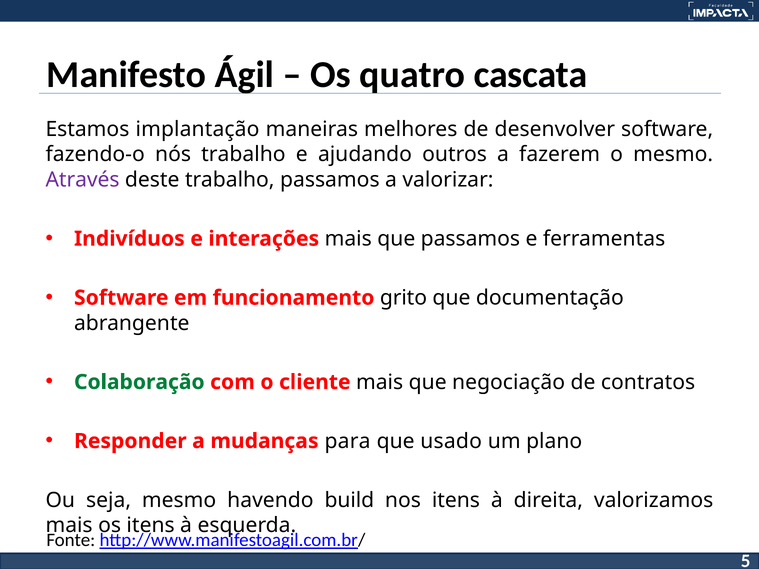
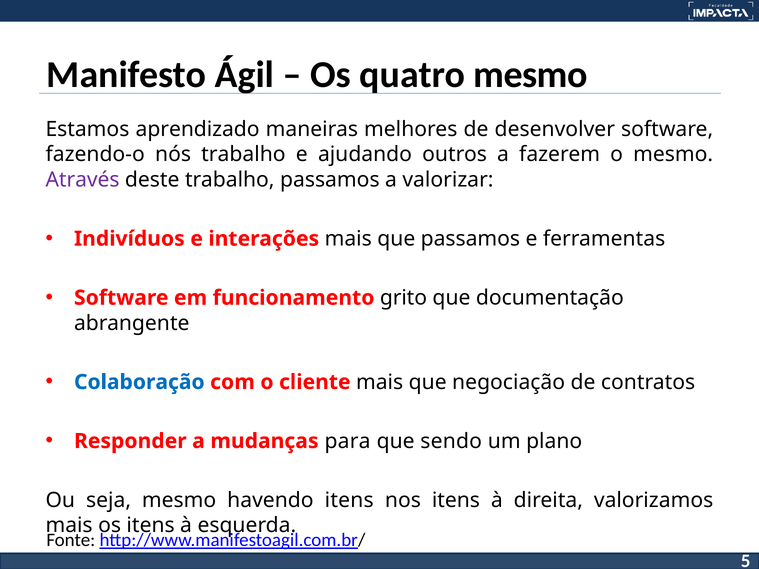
quatro cascata: cascata -> mesmo (530, 75)
implantação: implantação -> aprendizado (198, 129)
Colaboração colour: green -> blue (139, 382)
usado: usado -> sendo (451, 441)
havendo build: build -> itens (349, 500)
